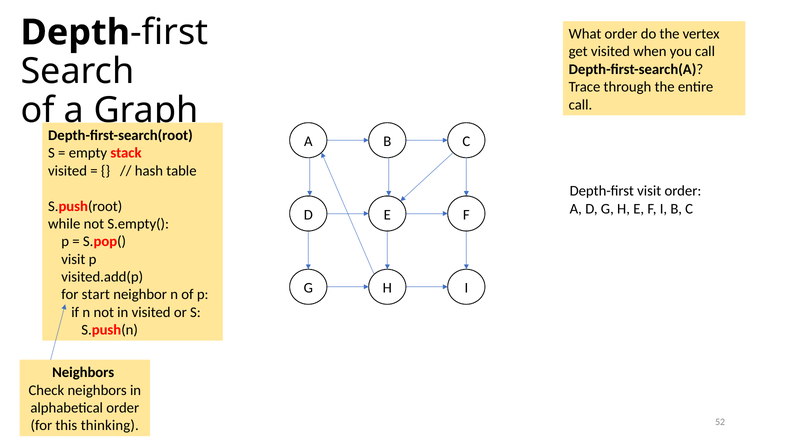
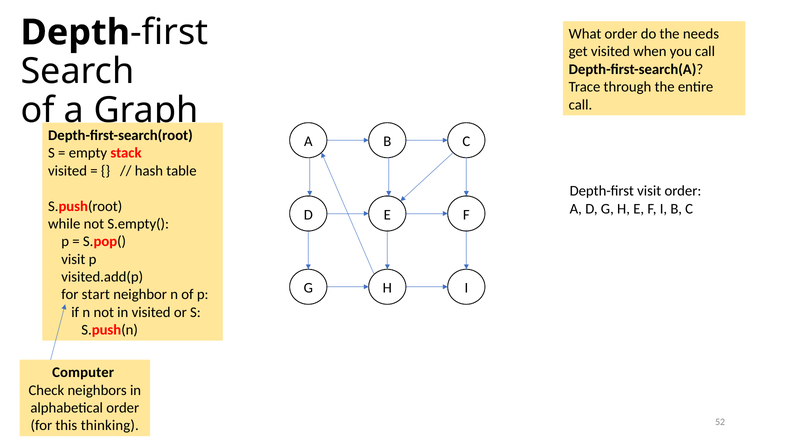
vertex: vertex -> needs (701, 34)
Neighbors: Neighbors -> Computer (83, 372)
